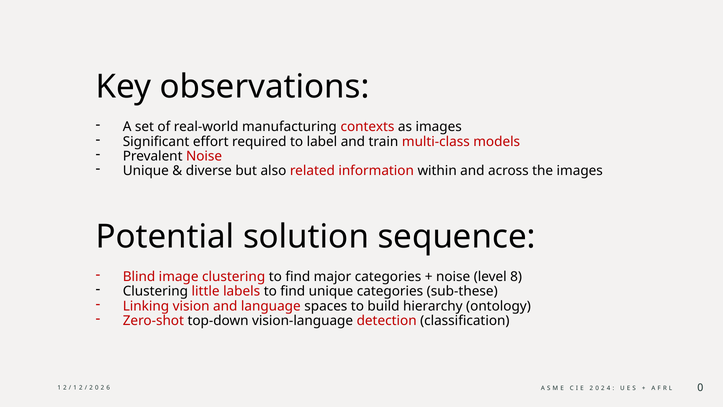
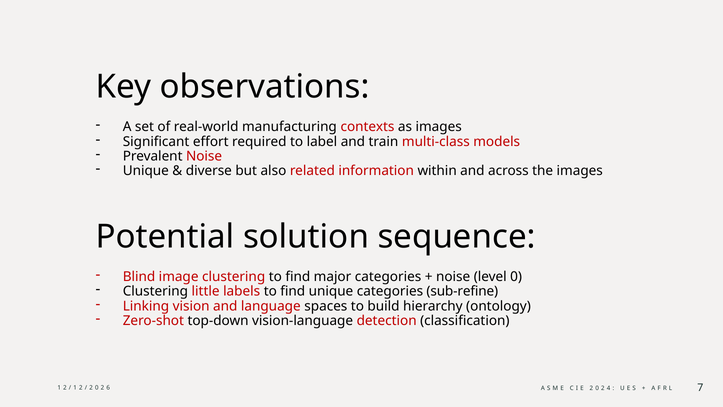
level 8: 8 -> 0 (516, 277)
sub-these: sub-these -> sub-refine (462, 291)
0: 0 -> 7 (700, 388)
